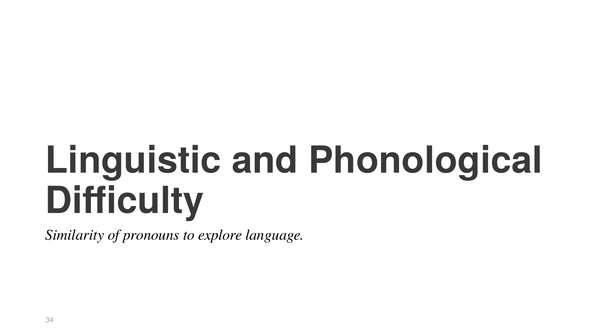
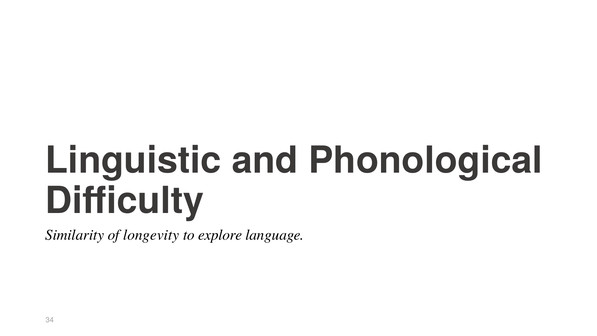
pronouns: pronouns -> longevity (151, 235)
